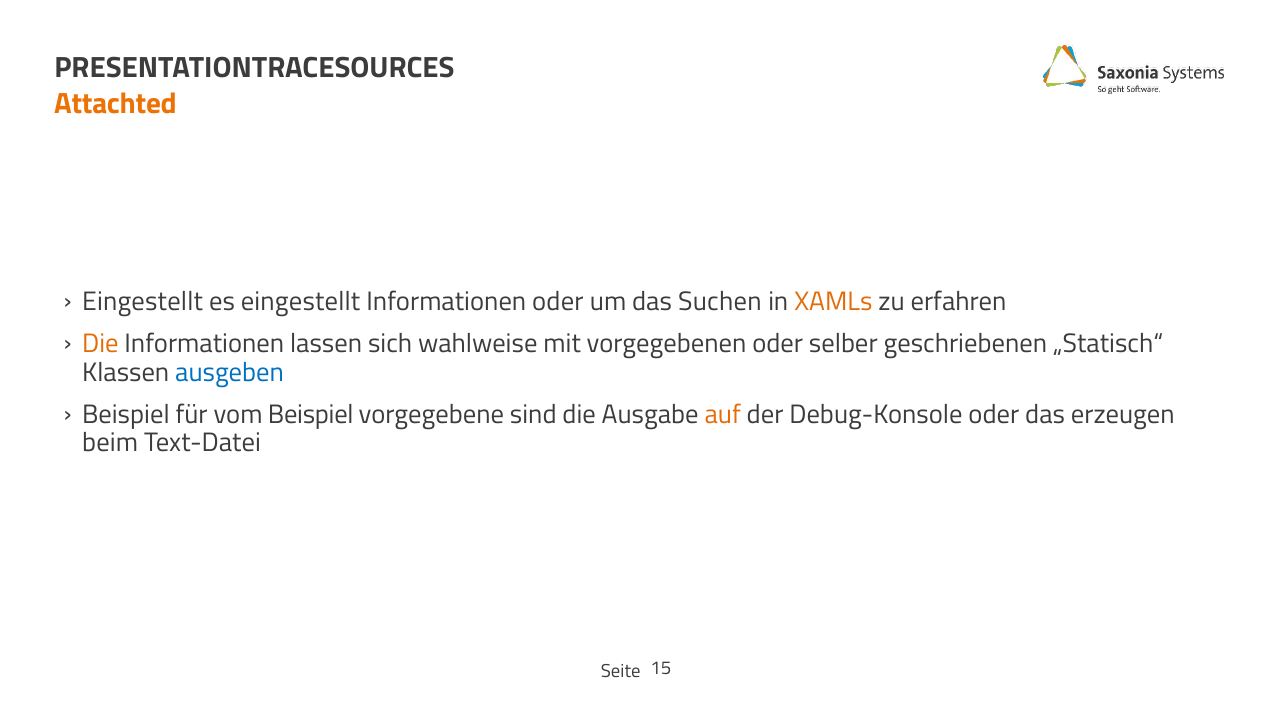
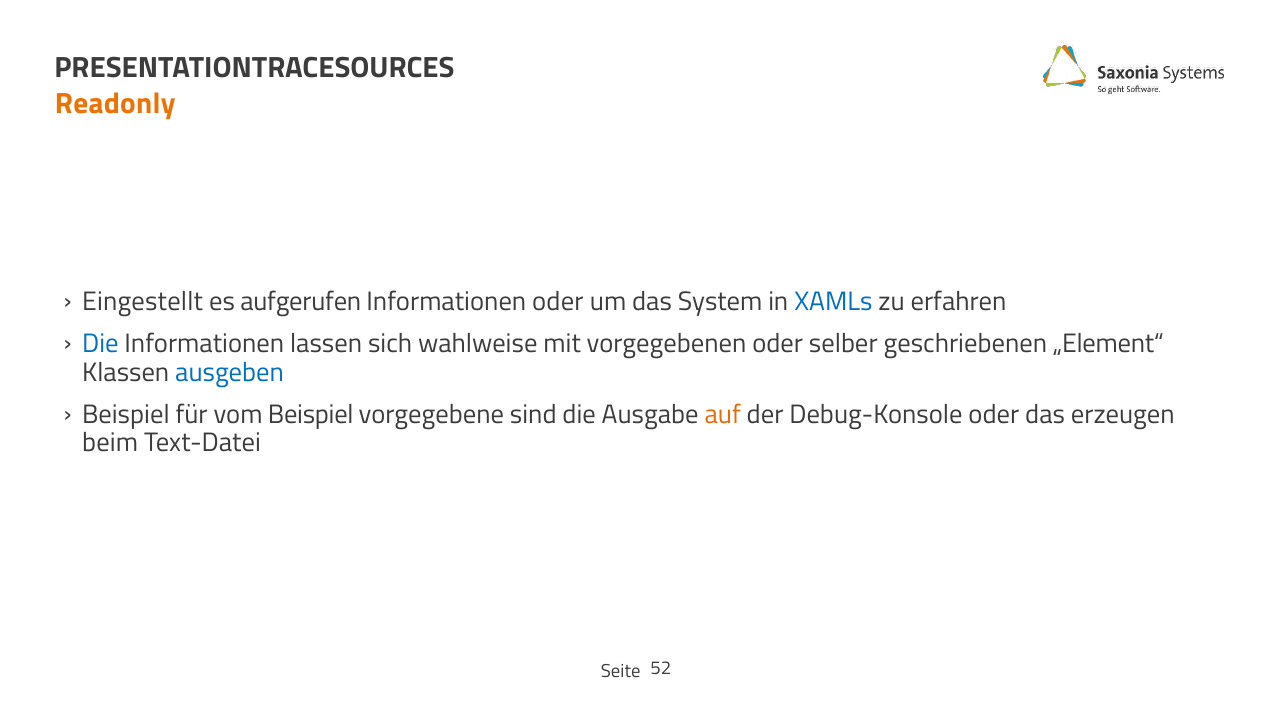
Attachted: Attachted -> Readonly (115, 104)
es eingestellt: eingestellt -> aufgerufen (301, 301)
Suchen: Suchen -> System (720, 301)
XAMLs colour: orange -> blue (833, 301)
Die colour: orange -> blue (100, 343)
„Statisch“: „Statisch“ -> „Element“ (1108, 343)
15: 15 -> 52 (661, 668)
